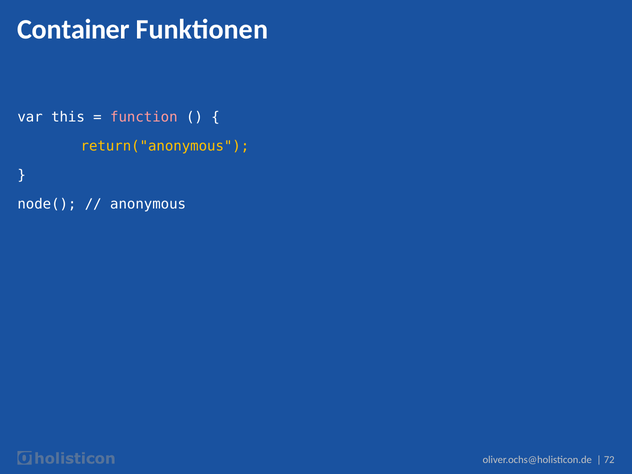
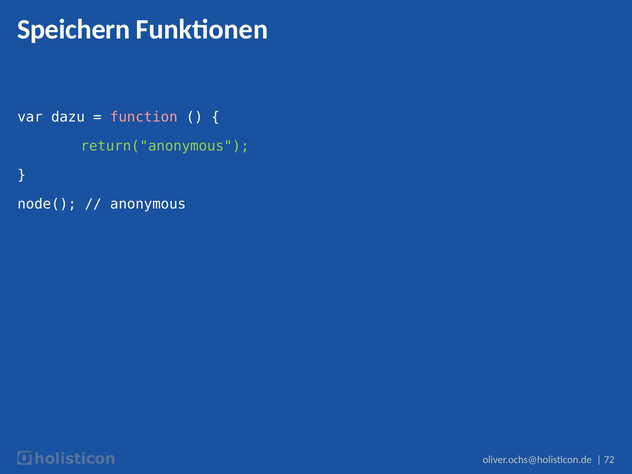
Container: Container -> Speichern (74, 29)
this: this -> dazu (68, 117)
return("anonymous colour: yellow -> light green (165, 146)
